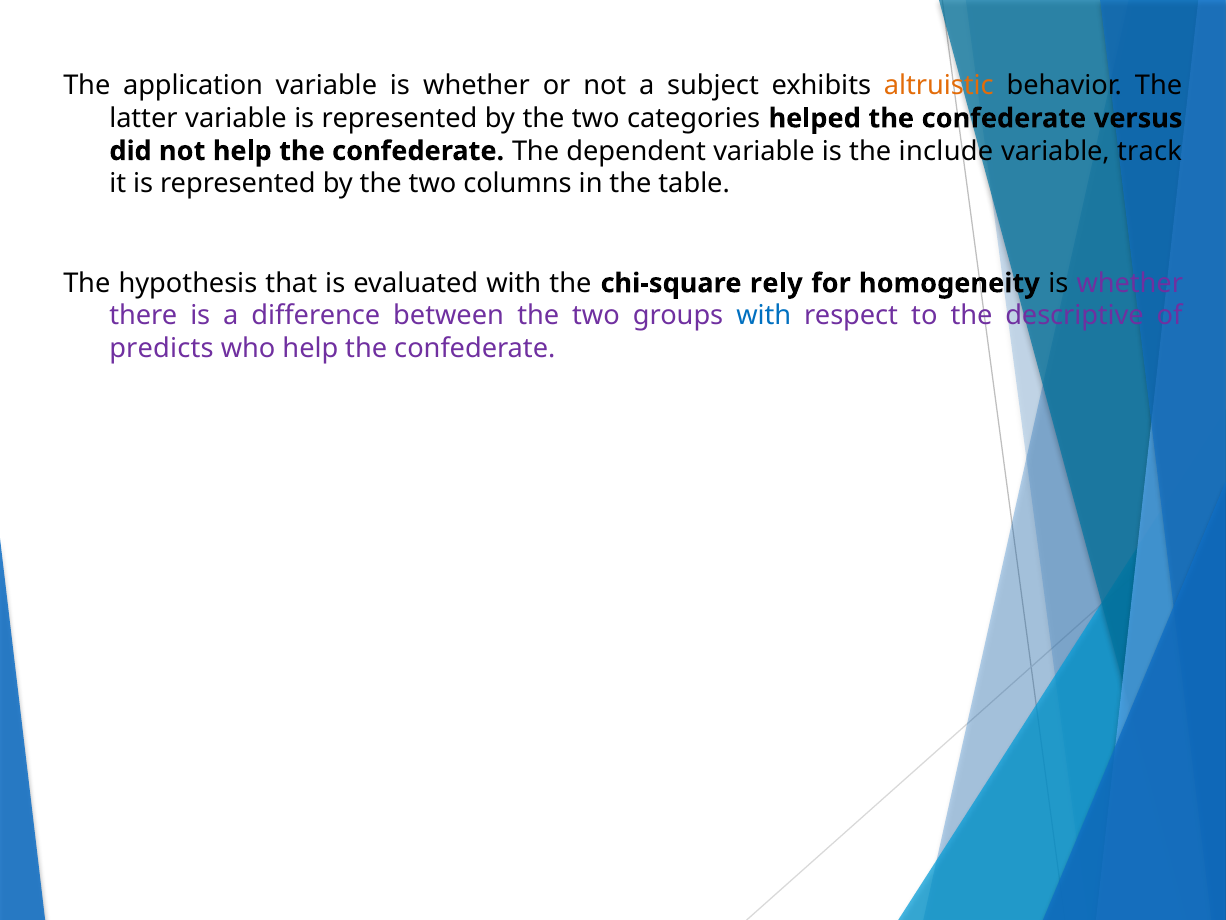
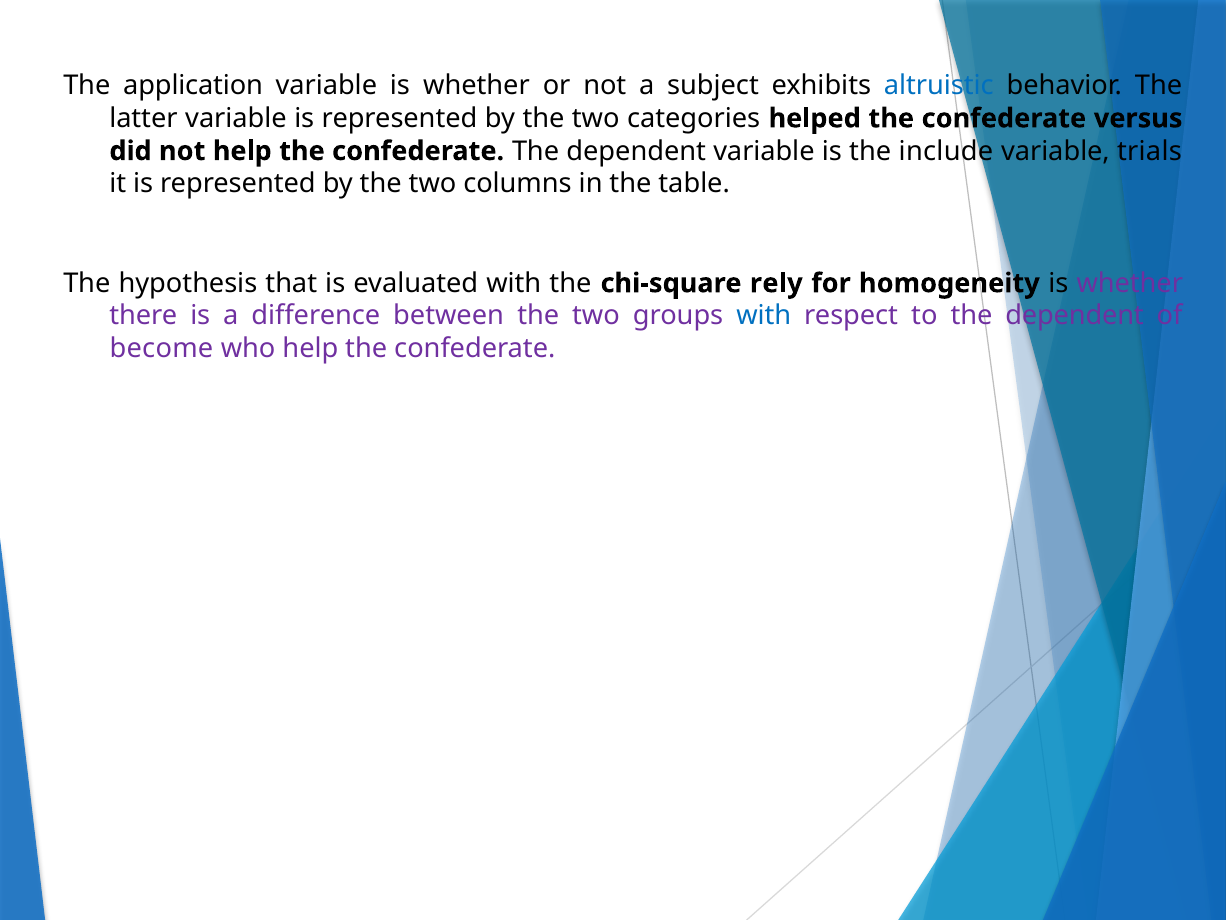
altruistic colour: orange -> blue (939, 86)
track: track -> trials (1149, 151)
to the descriptive: descriptive -> dependent (1075, 316)
predicts: predicts -> become (161, 348)
